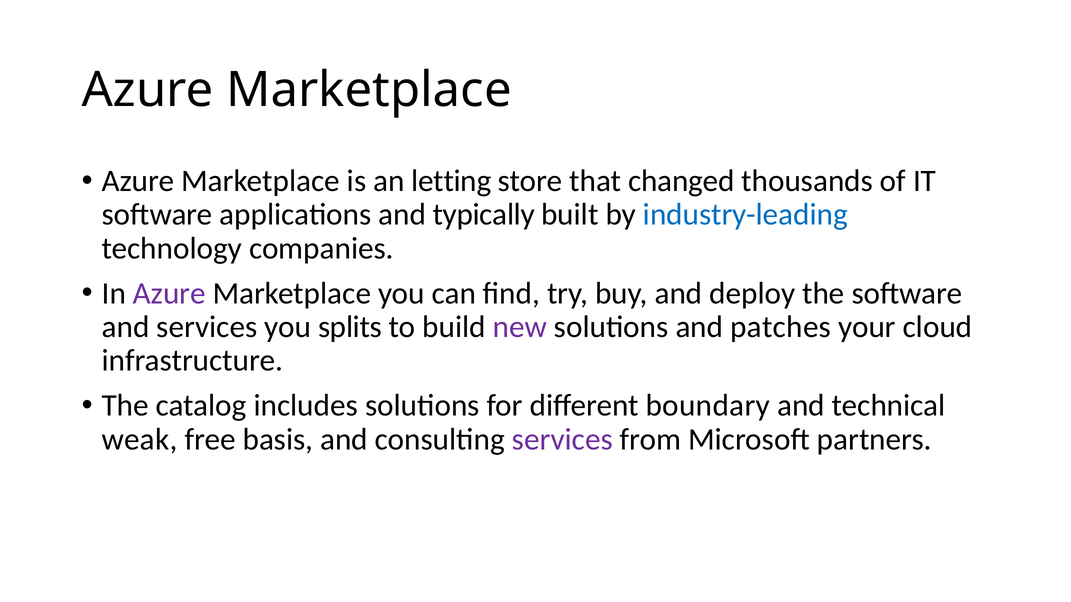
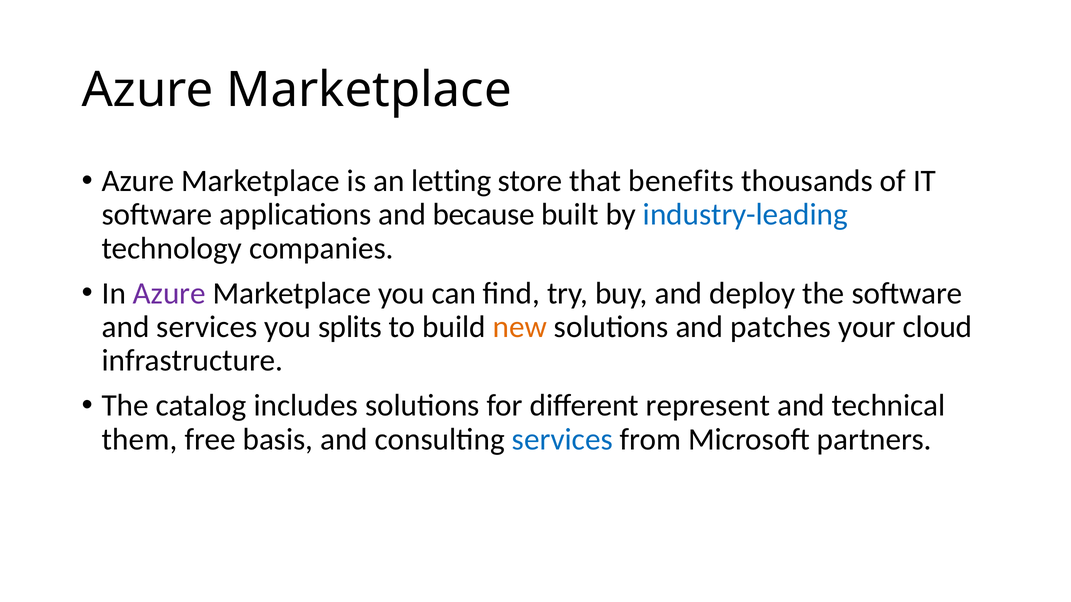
changed: changed -> benefits (681, 181)
typically: typically -> because (484, 215)
new colour: purple -> orange (520, 327)
boundary: boundary -> represent (708, 406)
weak: weak -> them (140, 440)
services colour: purple -> blue (562, 440)
